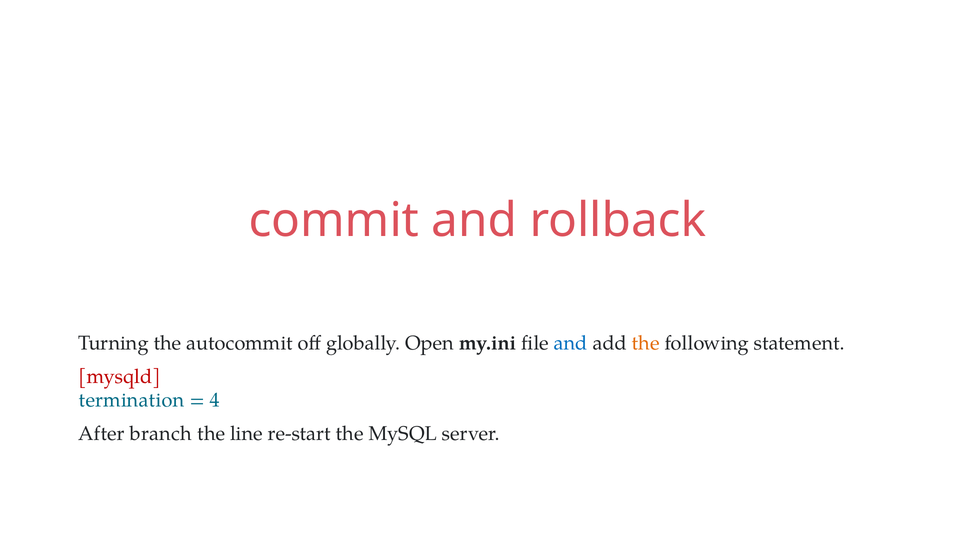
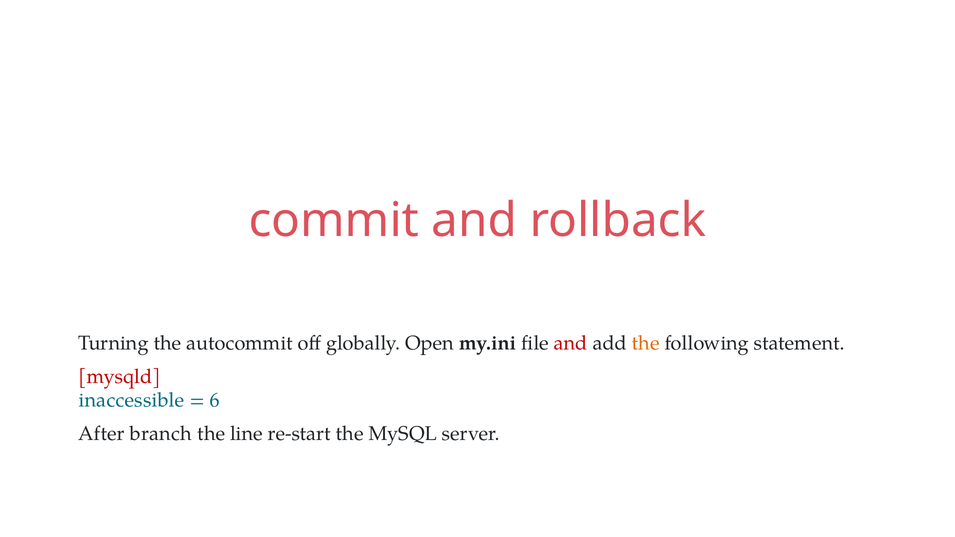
and colour: blue -> red (571, 343)
termination: termination -> inaccessible (132, 400)
4: 4 -> 6 (215, 400)
